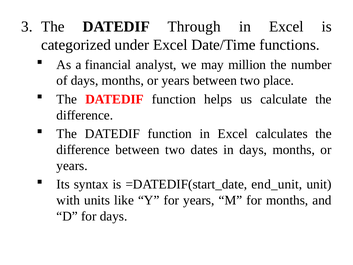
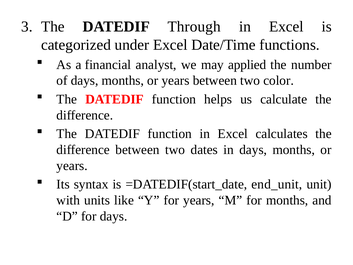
million: million -> applied (247, 65)
place: place -> color (279, 80)
